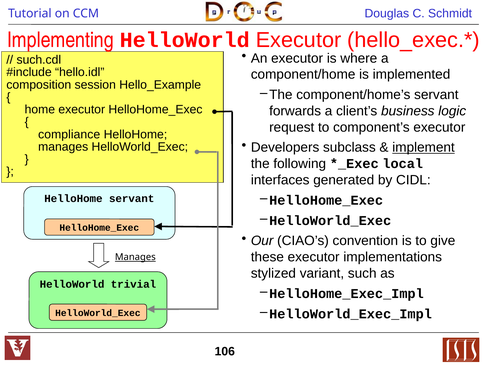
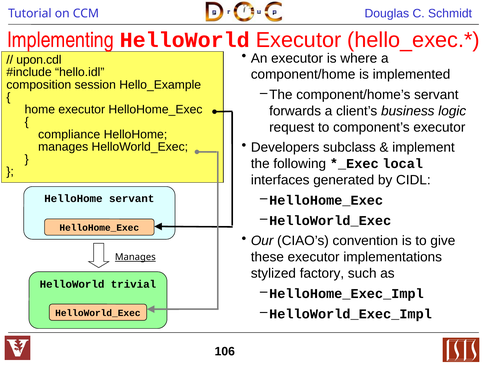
such.cdl: such.cdl -> upon.cdl (39, 60)
implement underline: present -> none (424, 148)
variant: variant -> factory (322, 274)
